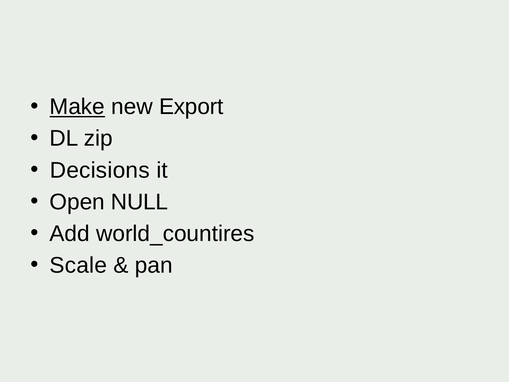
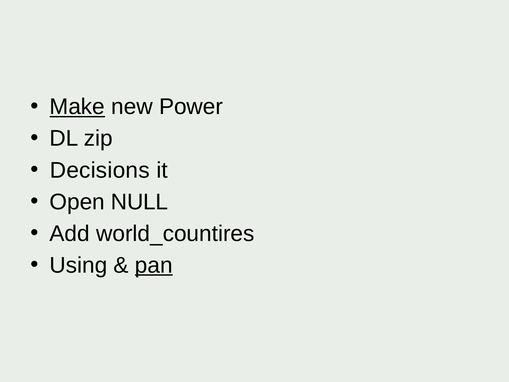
Export: Export -> Power (191, 107)
Scale: Scale -> Using (78, 265)
pan underline: none -> present (154, 265)
